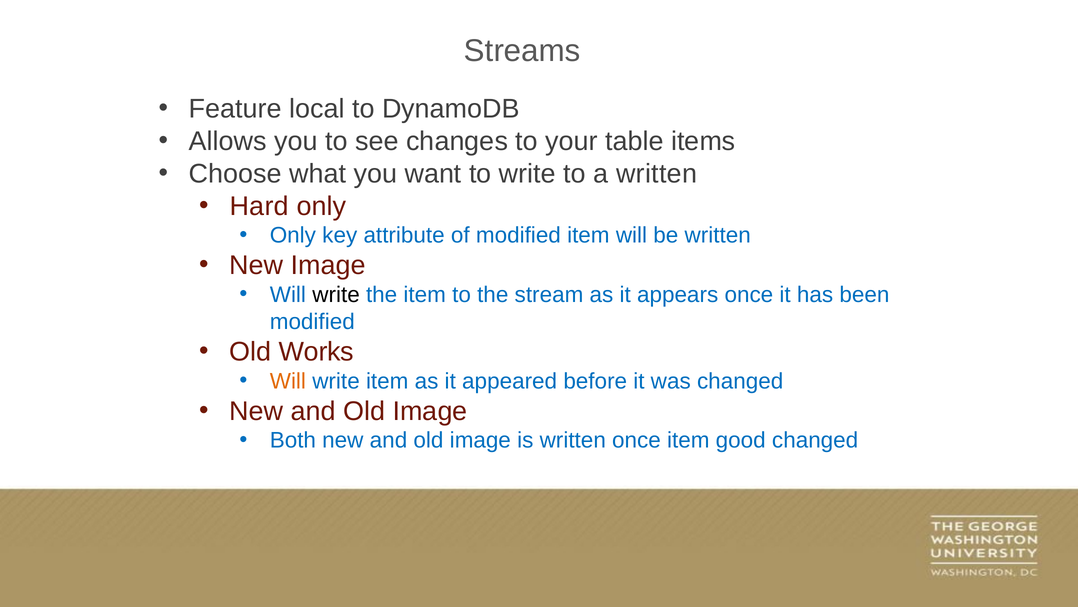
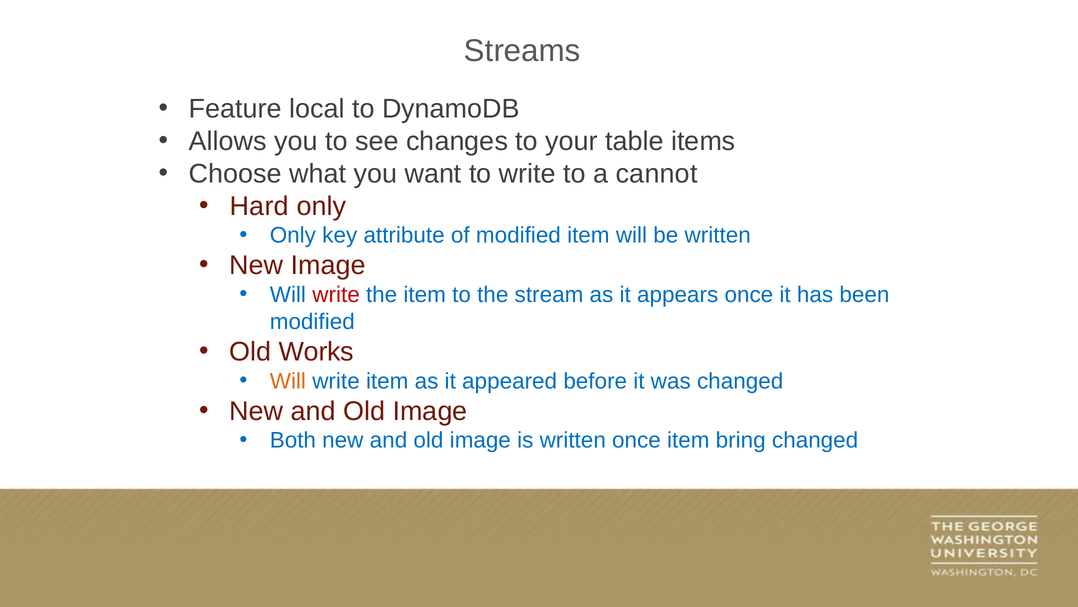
a written: written -> cannot (657, 174)
write colour: black -> red (336, 295)
good: good -> bring (741, 440)
